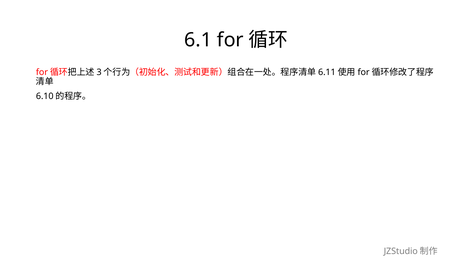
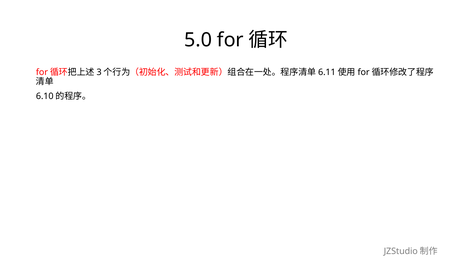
6.1: 6.1 -> 5.0 (198, 40)
